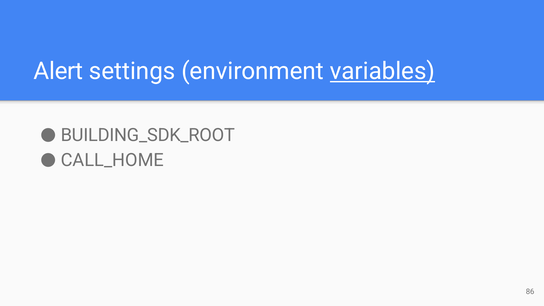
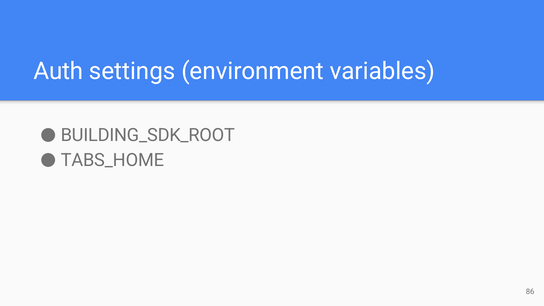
Alert: Alert -> Auth (58, 71)
variables underline: present -> none (382, 71)
CALL_HOME: CALL_HOME -> TABS_HOME (112, 160)
